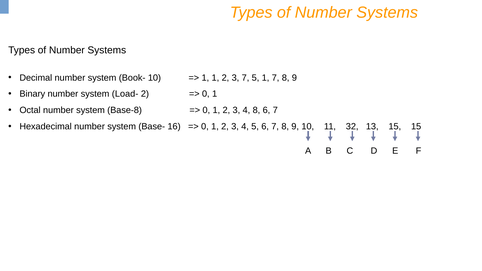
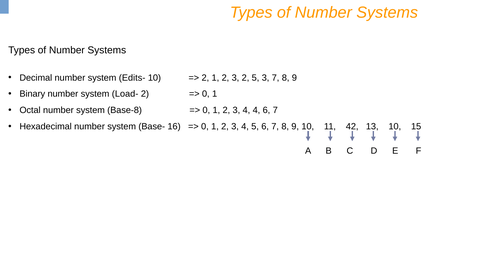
Book-: Book- -> Edits- (132, 78)
1: 1 -> 2 (205, 78)
3 7: 7 -> 2 (246, 78)
5 1: 1 -> 3 (266, 78)
4 8: 8 -> 4 (256, 110)
32: 32 -> 42 (352, 127)
13 15: 15 -> 10 (395, 127)
